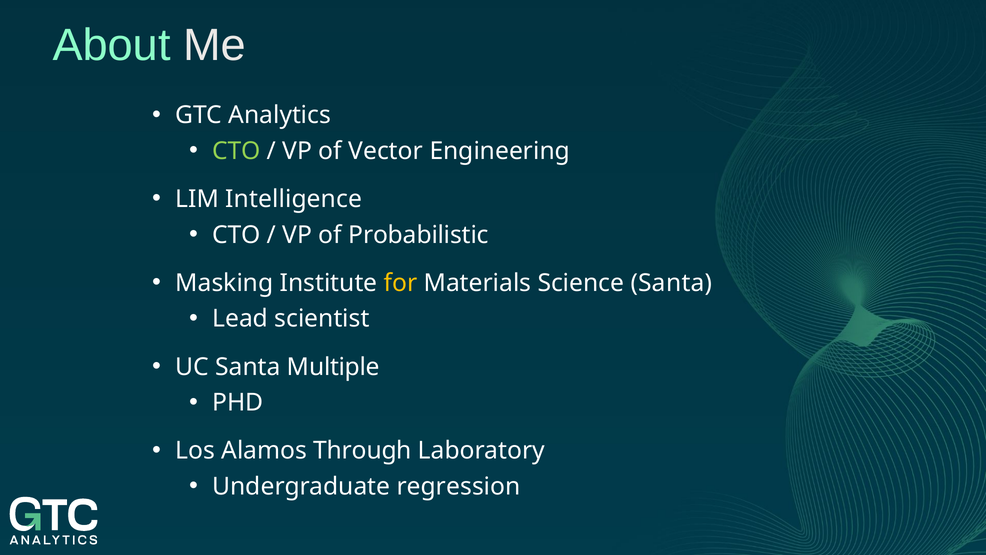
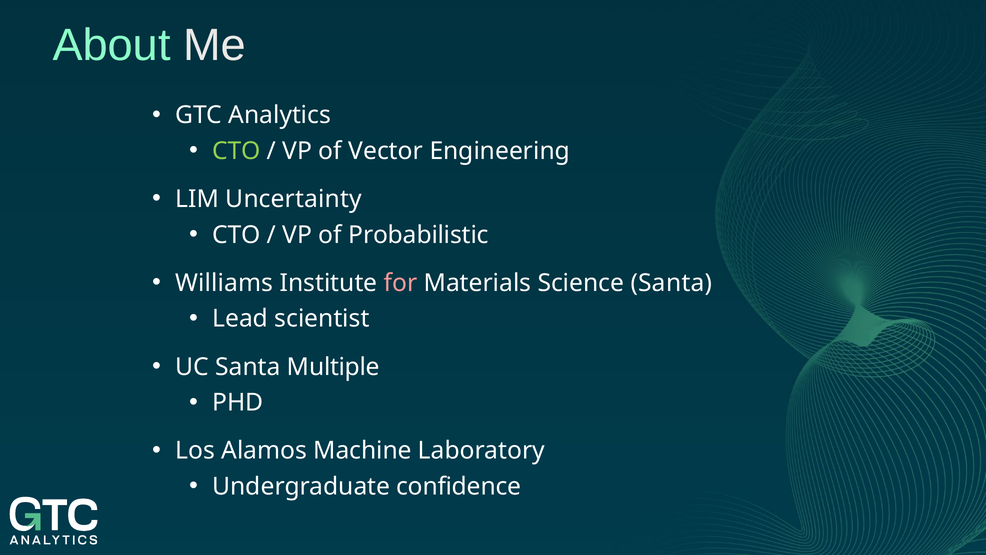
Intelligence: Intelligence -> Uncertainty (294, 199)
Masking: Masking -> Williams (224, 283)
for colour: yellow -> pink (401, 283)
Through: Through -> Machine (363, 451)
regression: regression -> confidence (459, 486)
